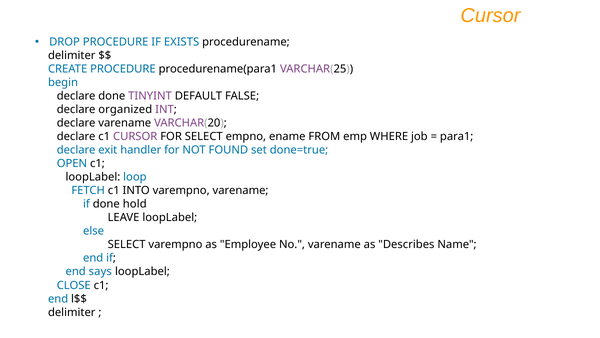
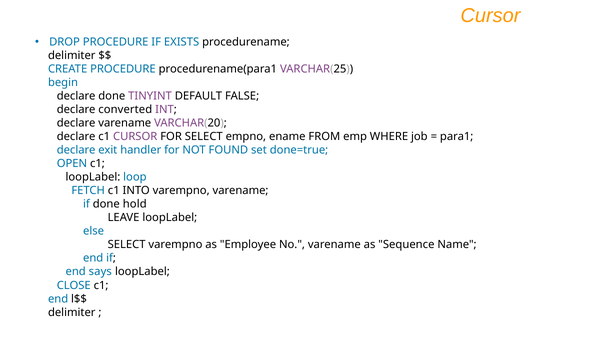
organized: organized -> converted (125, 109)
Describes: Describes -> Sequence (406, 244)
